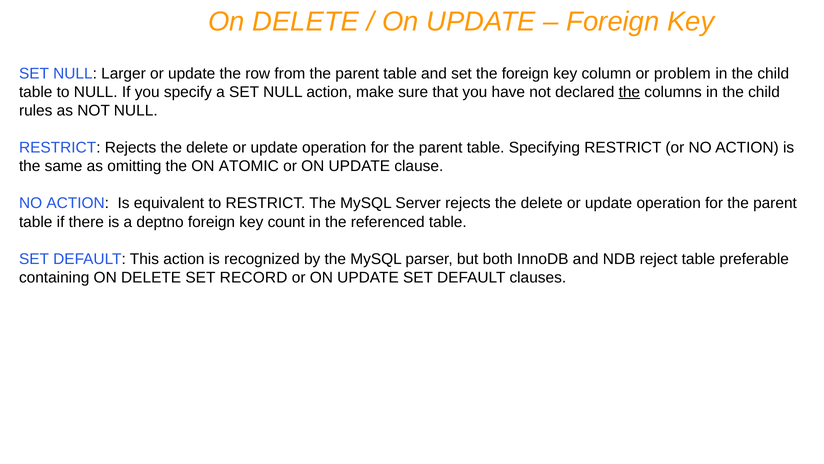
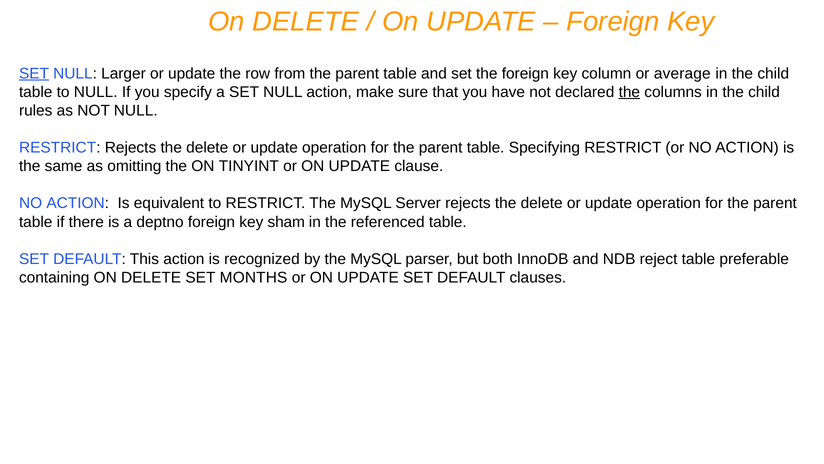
SET underline: none -> present (34, 73)
problem: problem -> average (682, 73)
ATOMIC: ATOMIC -> TINYINT (249, 166)
count: count -> sham (286, 222)
RECORD: RECORD -> MONTHS (254, 277)
